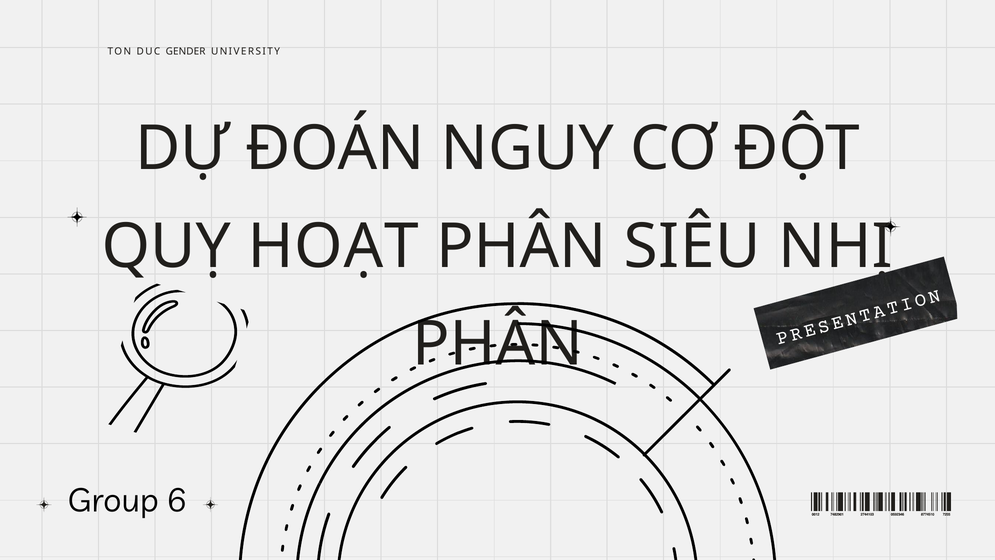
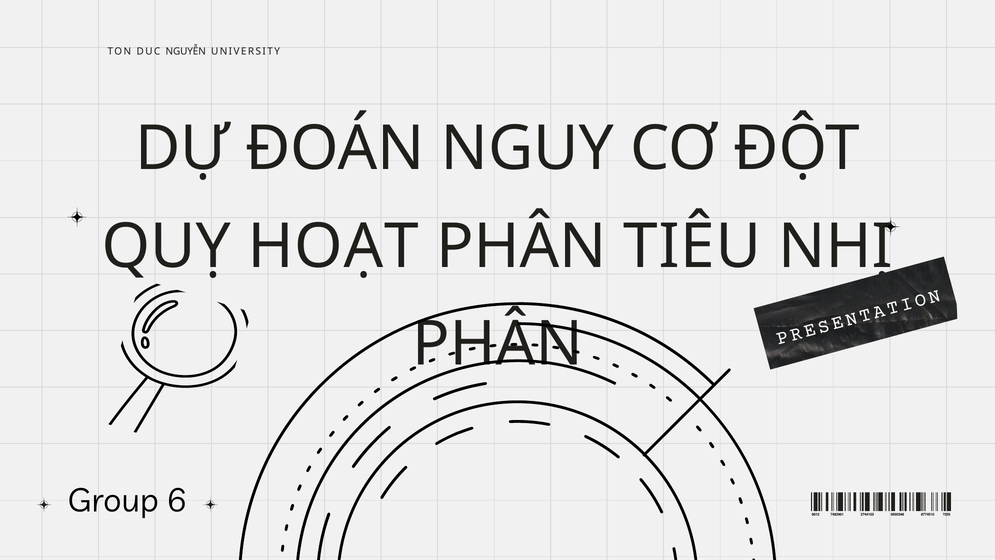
GENDER: GENDER -> NGUYỄN (186, 51)
SIÊU: SIÊU -> TIÊU (692, 246)
